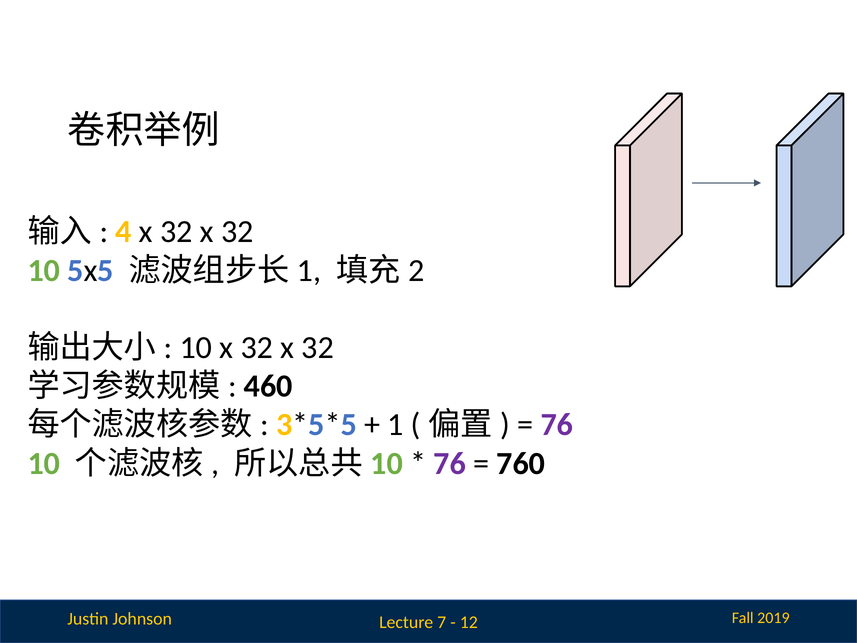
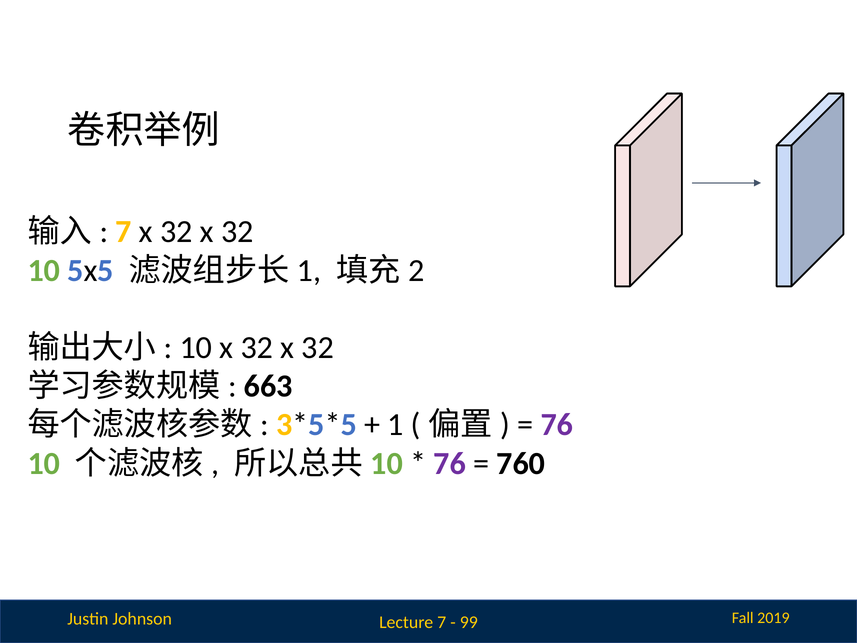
4: 4 -> 7 (124, 232)
460: 460 -> 663 (268, 386)
12: 12 -> 99 (469, 622)
